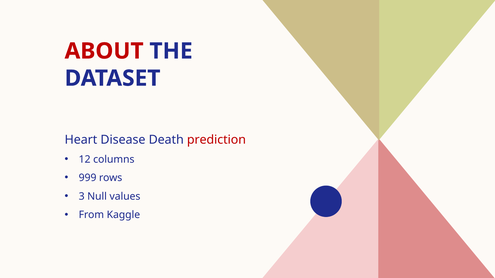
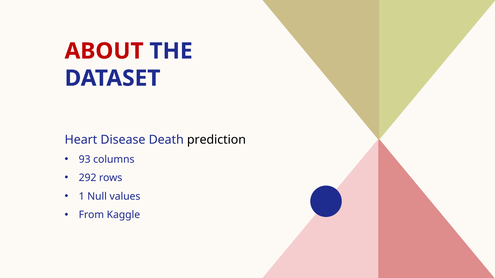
prediction colour: red -> black (216, 140)
12: 12 -> 93 (85, 160)
999: 999 -> 292 (88, 178)
3: 3 -> 1 (82, 197)
